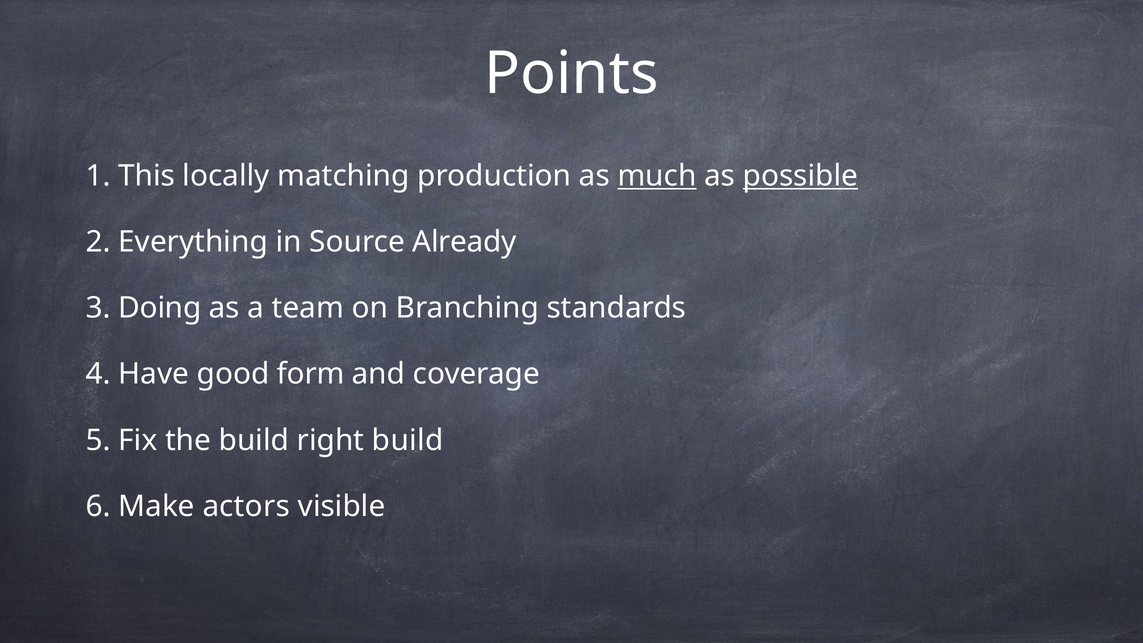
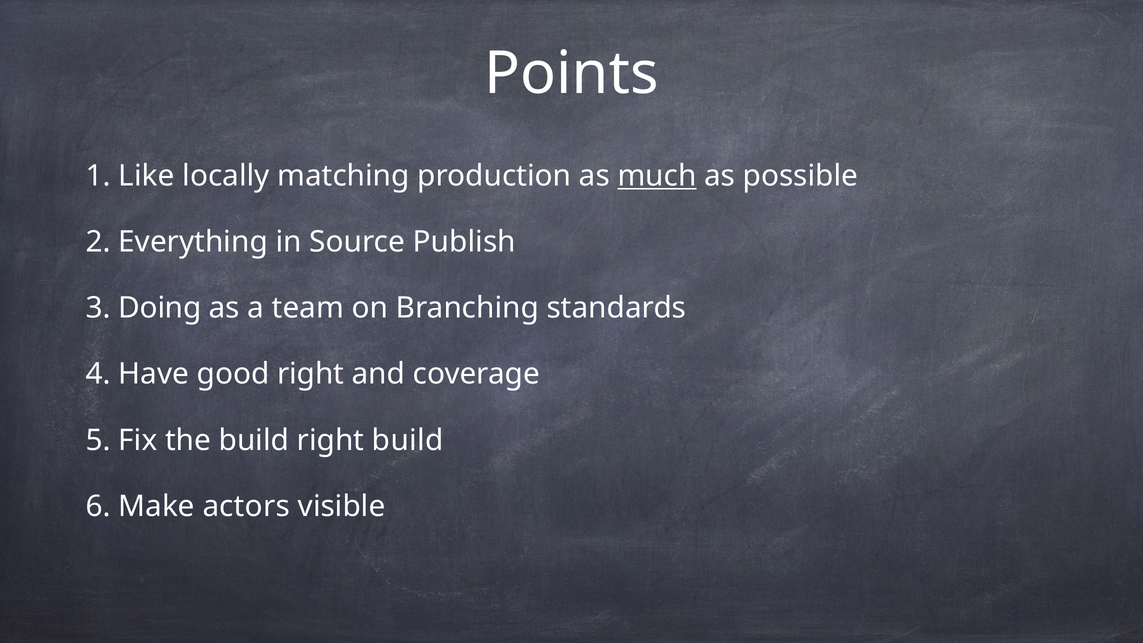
This: This -> Like (147, 176)
possible underline: present -> none (801, 176)
Already: Already -> Publish (464, 242)
good form: form -> right (311, 374)
